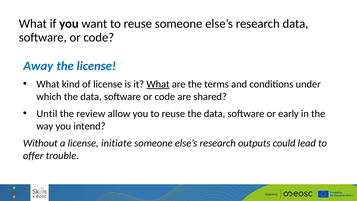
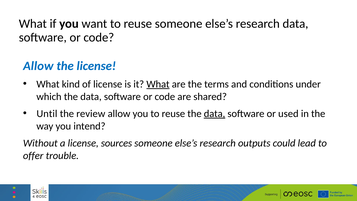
Away: Away -> Allow (38, 66)
data underline: none -> present (215, 114)
early: early -> used (288, 114)
initiate: initiate -> sources (117, 143)
